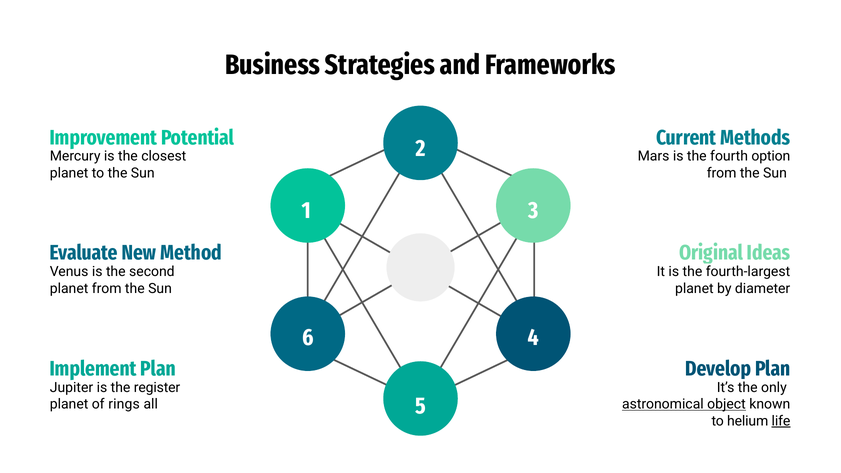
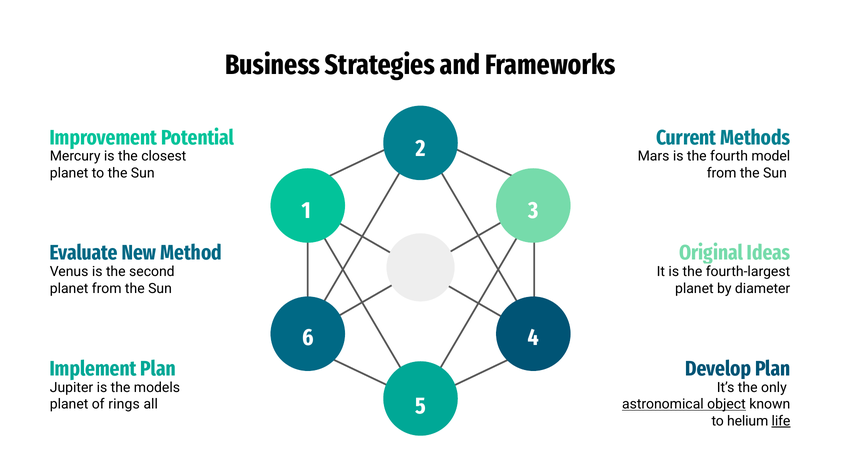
option: option -> model (771, 156)
register: register -> models (157, 387)
